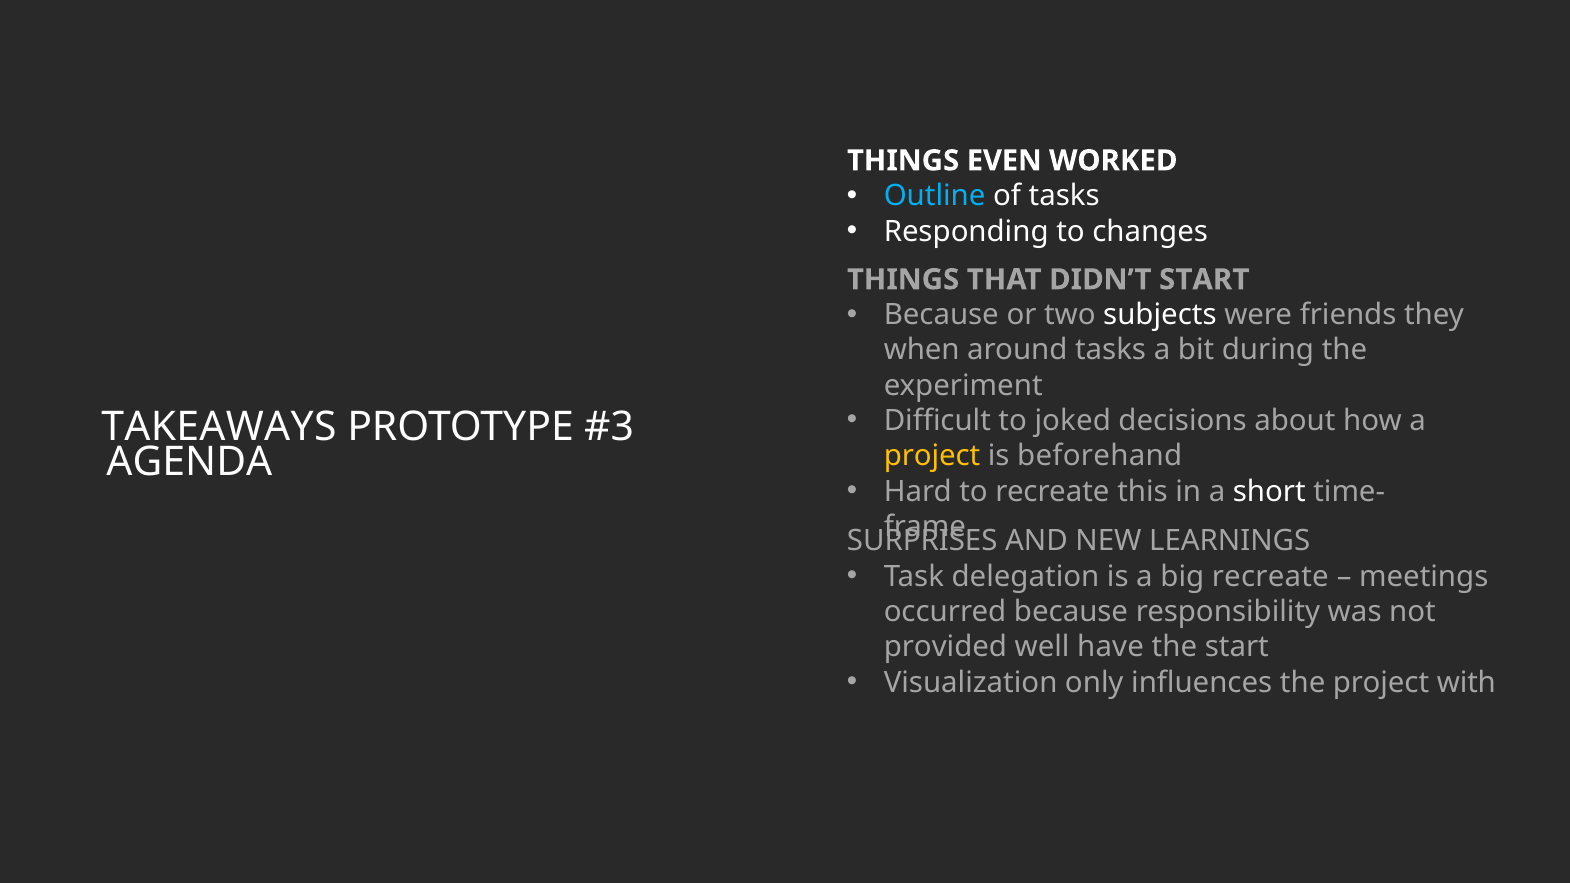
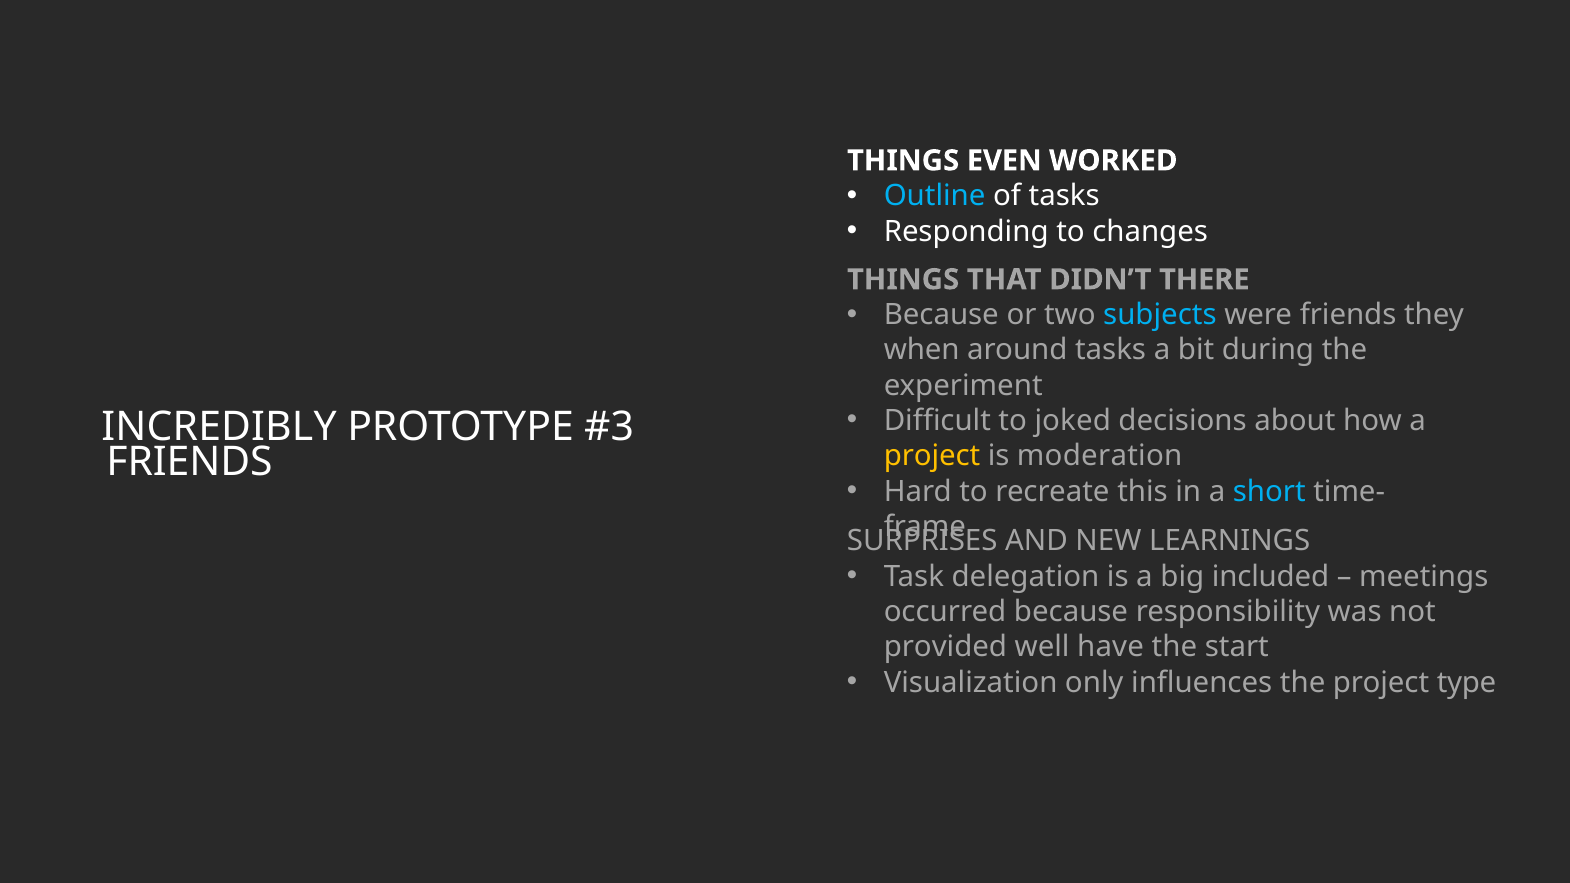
DIDN’T START: START -> THERE (1204, 280)
subjects colour: white -> light blue (1160, 315)
TAKEAWAYS: TAKEAWAYS -> INCREDIBLY (219, 427)
beforehand: beforehand -> moderation (1100, 456)
AGENDA: AGENDA -> FRIENDS (189, 462)
short colour: white -> light blue (1269, 492)
big recreate: recreate -> included (1271, 577)
with: with -> type (1467, 683)
